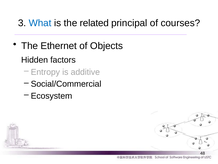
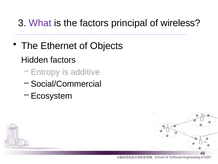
What colour: blue -> purple (40, 23)
the related: related -> factors (94, 23)
courses: courses -> wireless (180, 23)
